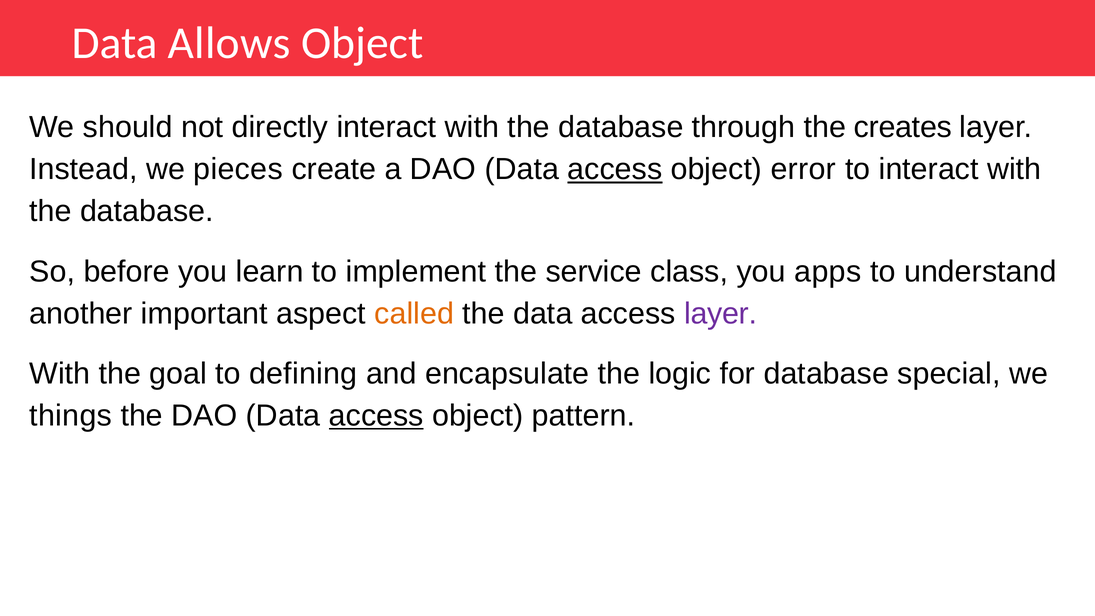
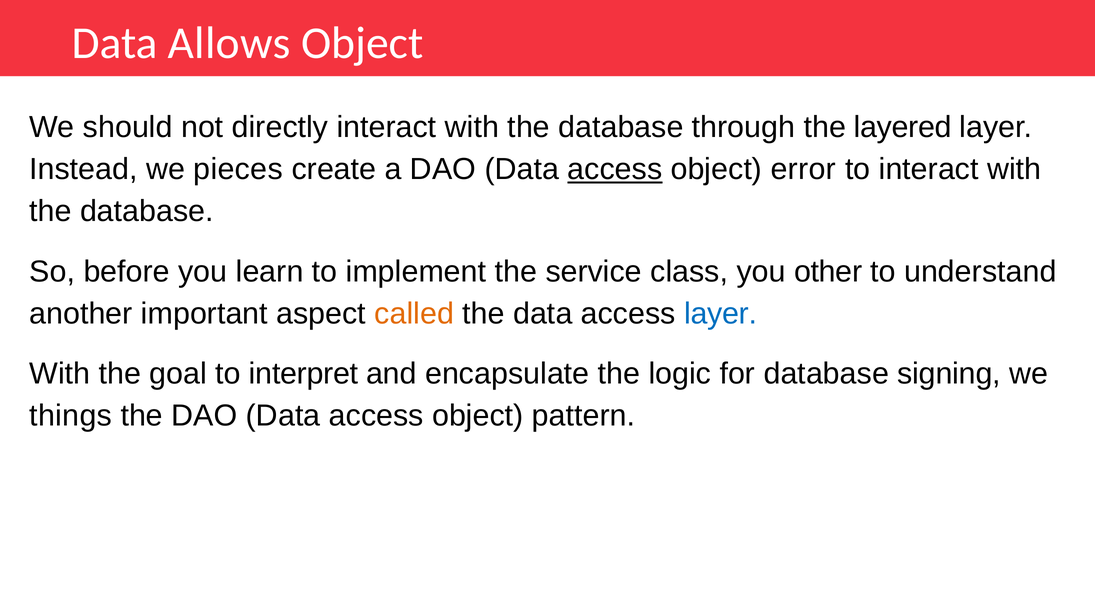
creates: creates -> layered (903, 127)
apps: apps -> other (828, 272)
layer colour: purple -> blue (721, 313)
defining: defining -> interpret (304, 374)
special: special -> signing (949, 374)
access underline: present -> none (376, 416)
